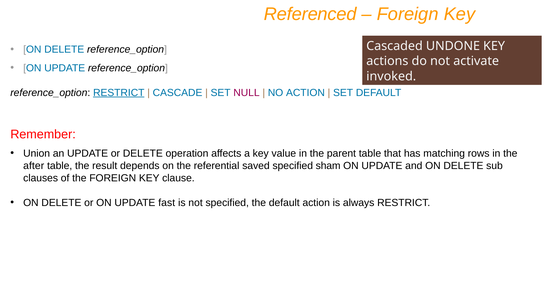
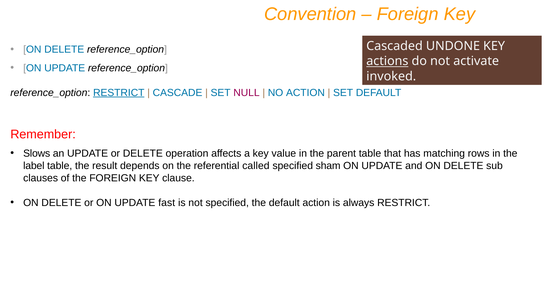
Referenced: Referenced -> Convention (310, 14)
actions underline: none -> present (387, 61)
Union: Union -> Slows (37, 153)
after: after -> label (34, 166)
saved: saved -> called (256, 166)
